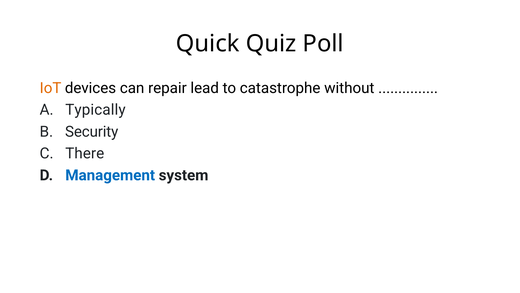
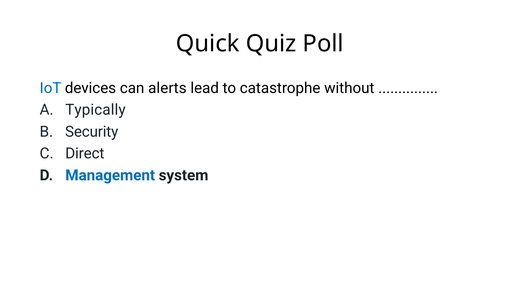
IoT colour: orange -> blue (51, 88)
repair: repair -> alerts (167, 88)
There: There -> Direct (85, 153)
